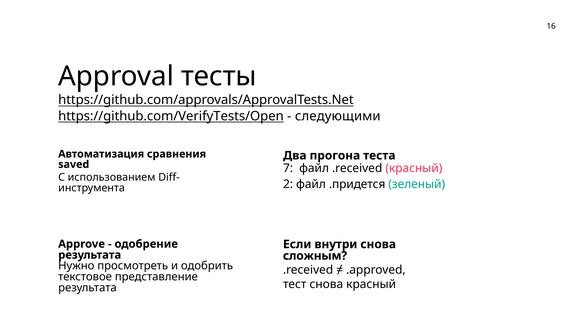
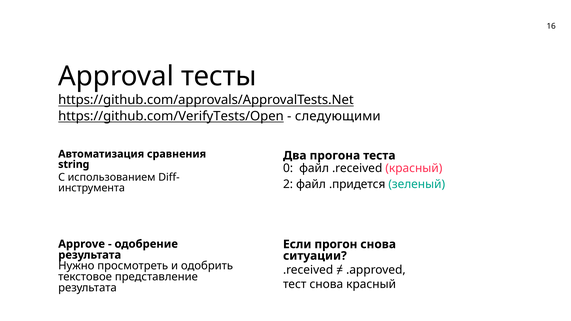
saved: saved -> string (74, 164)
7: 7 -> 0 (288, 168)
внутри: внутри -> прогон (336, 244)
сложным: сложным -> ситуации (315, 256)
